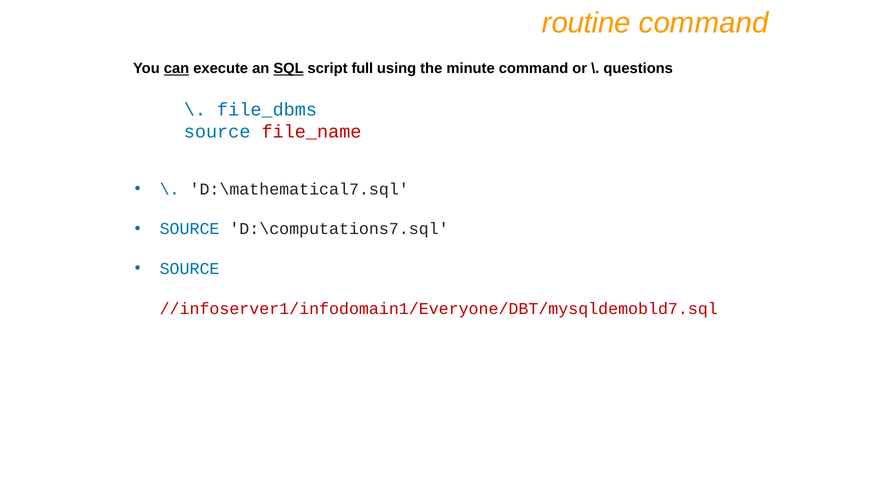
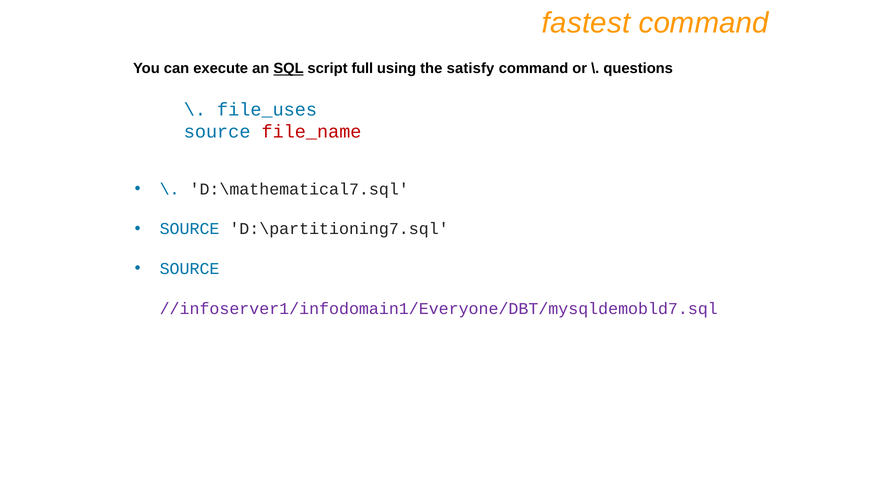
routine: routine -> fastest (586, 23)
can underline: present -> none (177, 69)
minute: minute -> satisfy (471, 69)
file_dbms: file_dbms -> file_uses (267, 110)
D:\computations7.sql: D:\computations7.sql -> D:\partitioning7.sql (339, 229)
//infoserver1/infodomain1/Everyone/DBT/mysqldemobld7.sql colour: red -> purple (439, 309)
